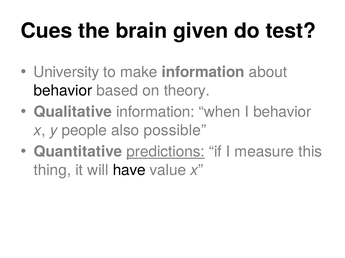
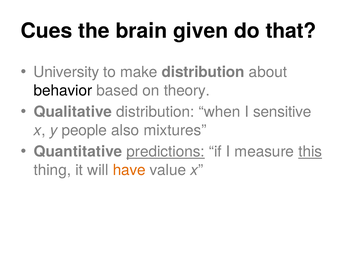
test: test -> that (291, 31)
make information: information -> distribution (203, 72)
Qualitative information: information -> distribution (155, 112)
I behavior: behavior -> sensitive (282, 112)
possible: possible -> mixtures (175, 131)
this underline: none -> present (310, 152)
have colour: black -> orange (129, 171)
